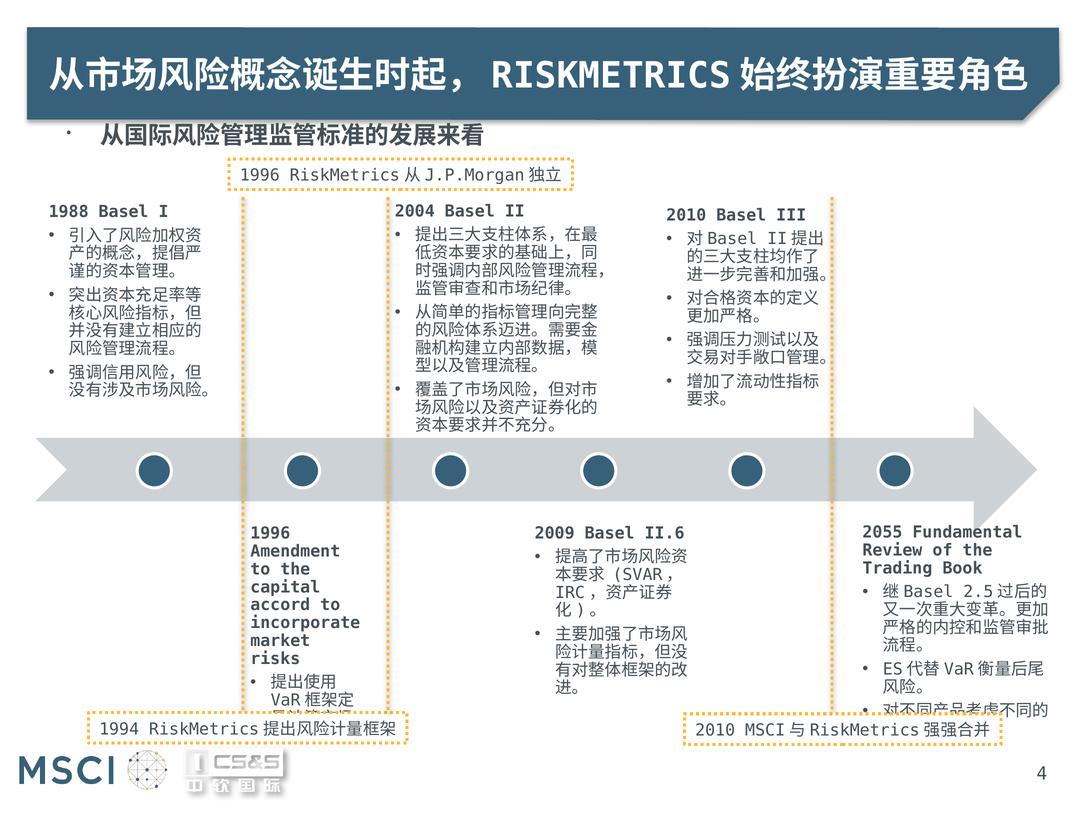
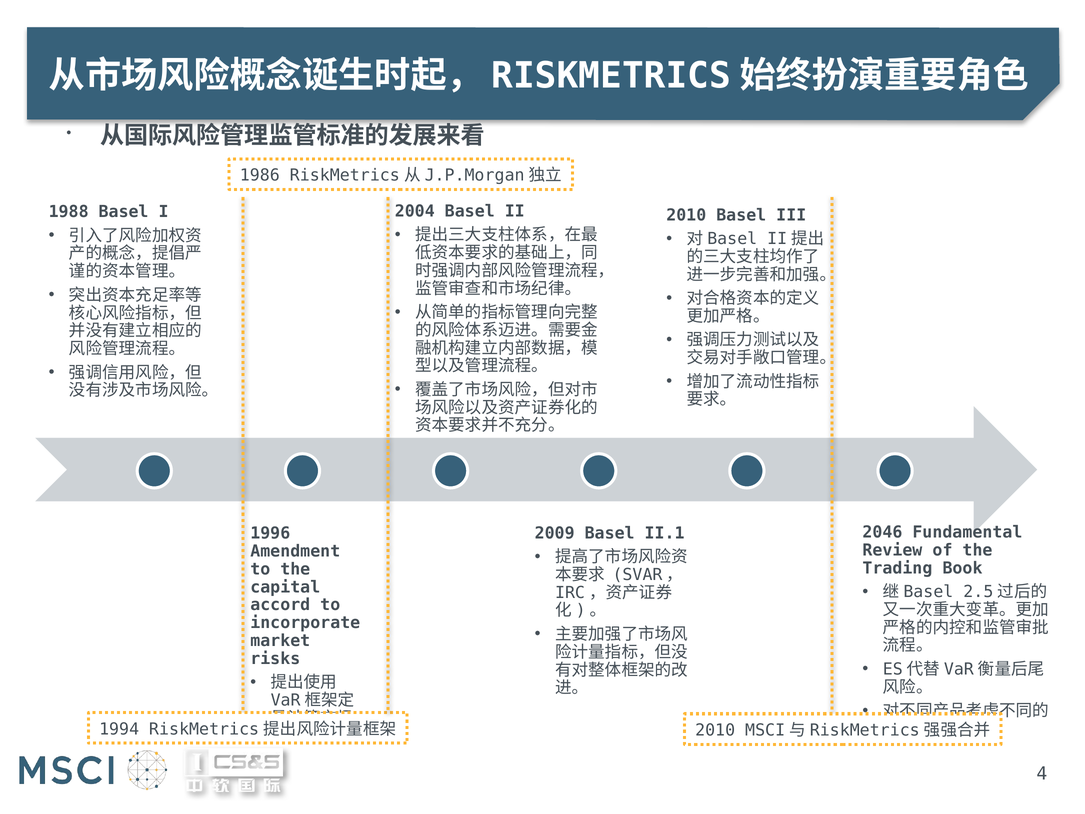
1996: 1996 -> 1986 (260, 175)
2055: 2055 -> 2046 (882, 532)
II.6: II.6 -> II.1 (665, 533)
